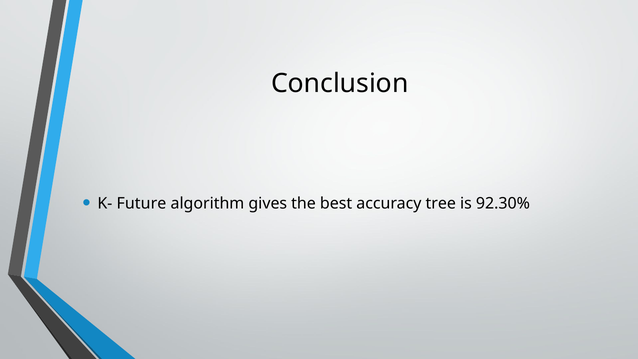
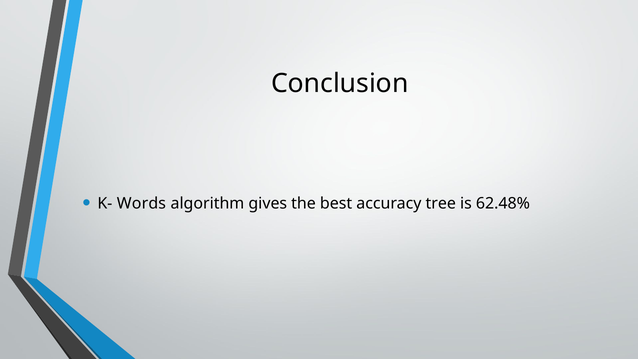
Future: Future -> Words (141, 203)
92.30%: 92.30% -> 62.48% (503, 203)
